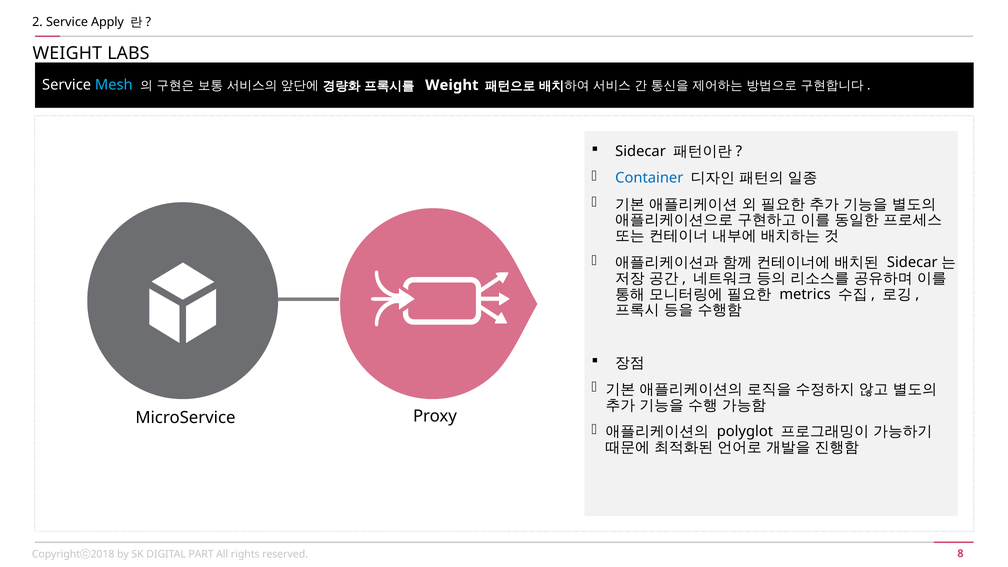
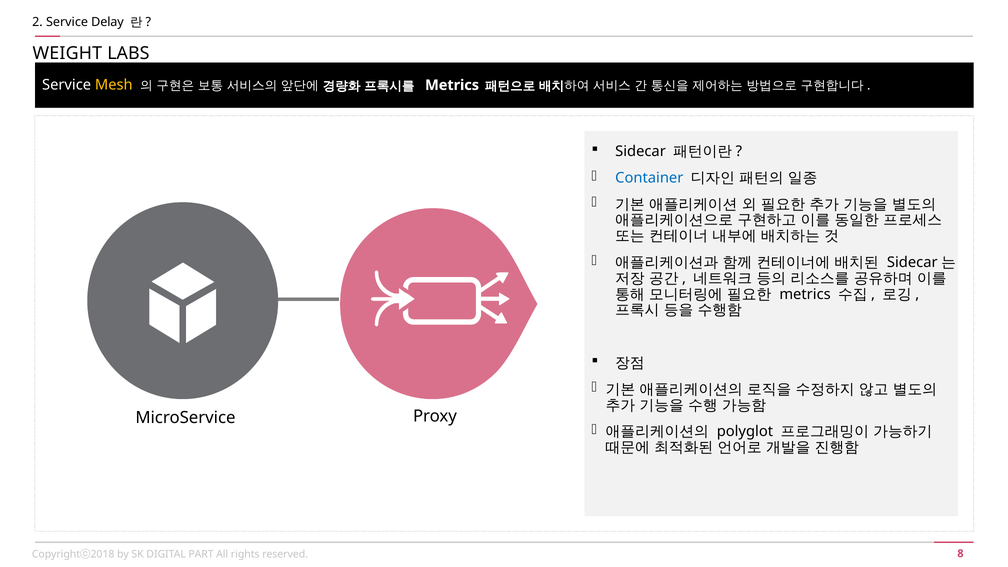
Apply: Apply -> Delay (107, 22)
Mesh colour: light blue -> yellow (114, 85)
Weight: Weight -> Metrics (452, 85)
